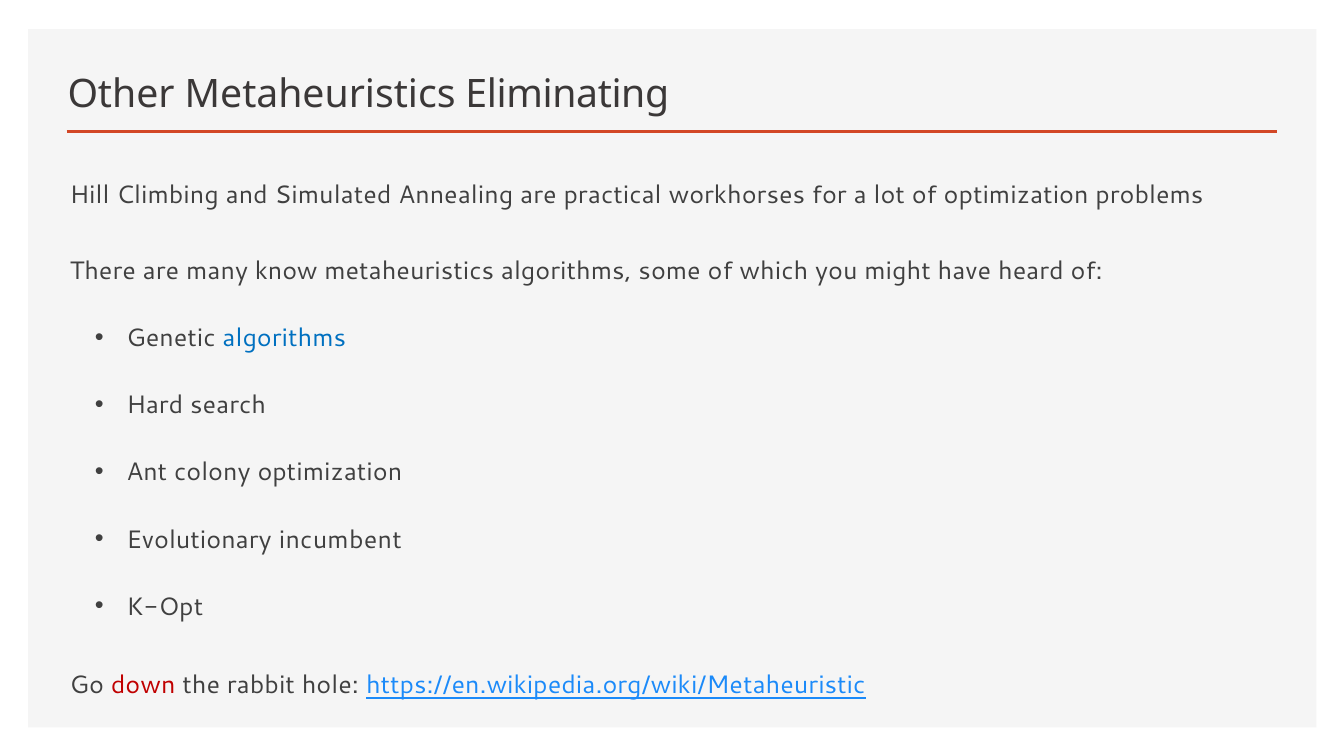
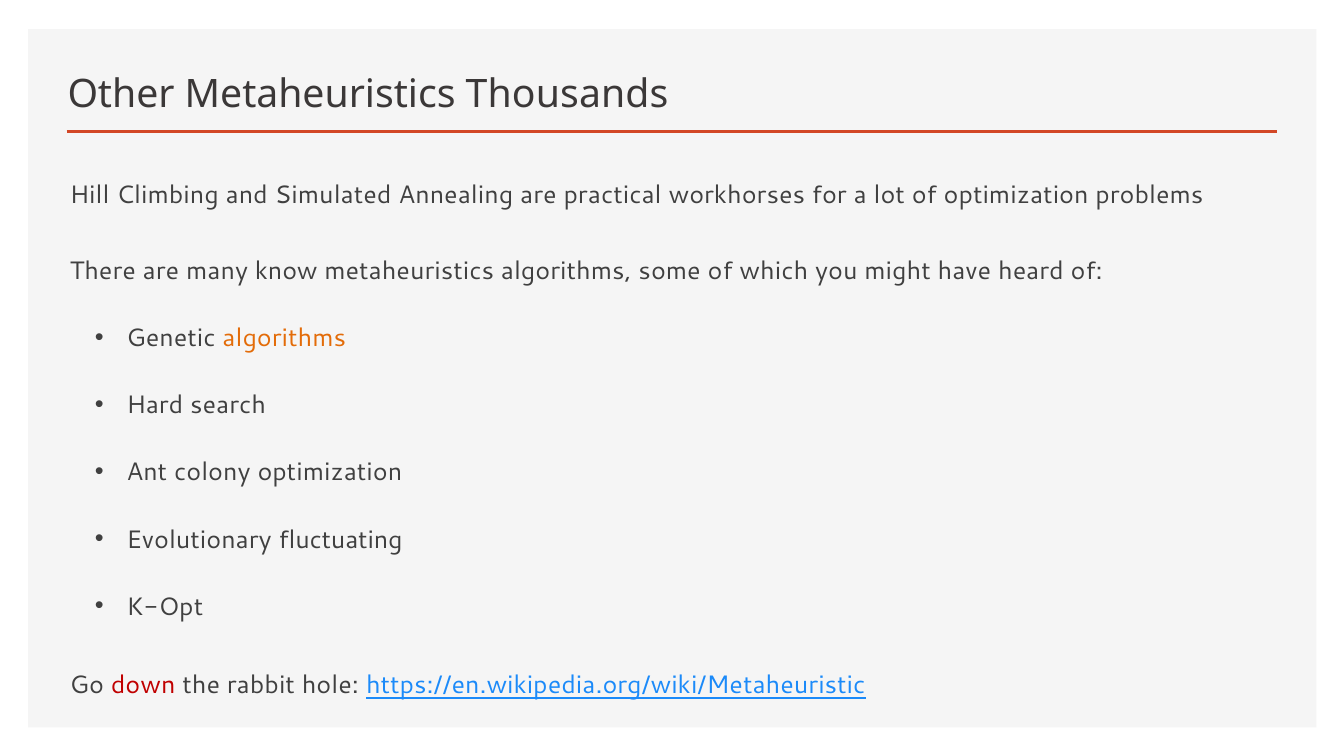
Eliminating: Eliminating -> Thousands (567, 94)
algorithms colour: blue -> orange (284, 339)
incumbent: incumbent -> fluctuating (341, 540)
